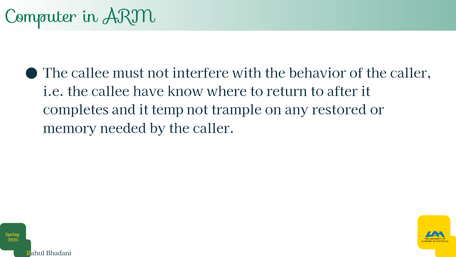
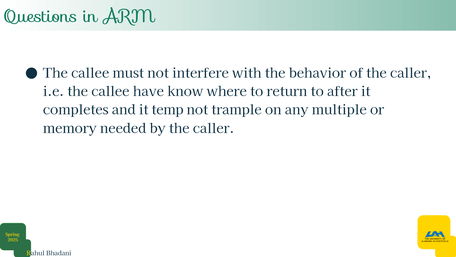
Computer: Computer -> Questions (41, 16)
restored: restored -> multiple (339, 110)
